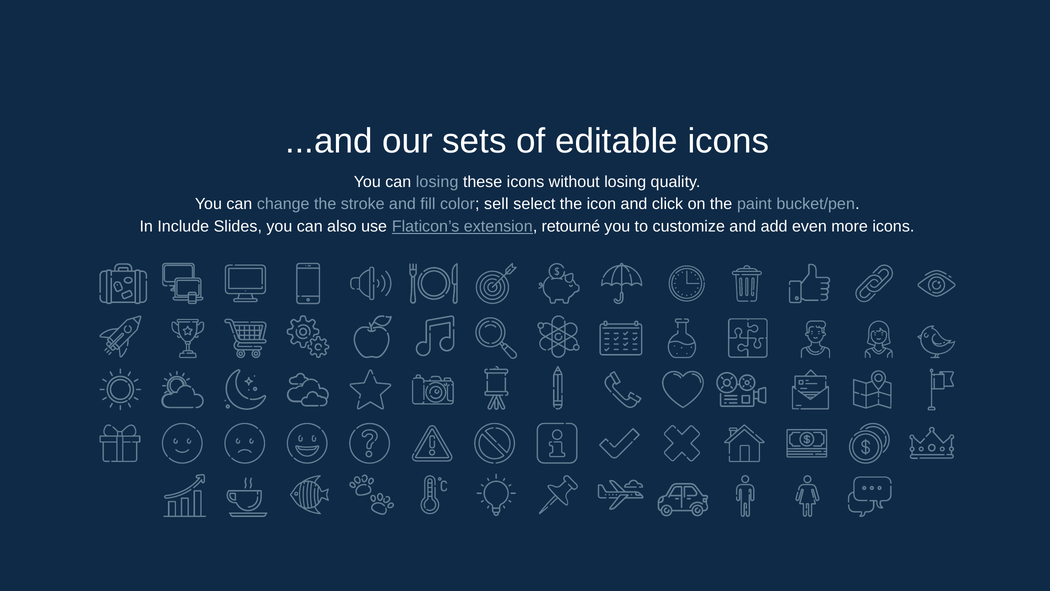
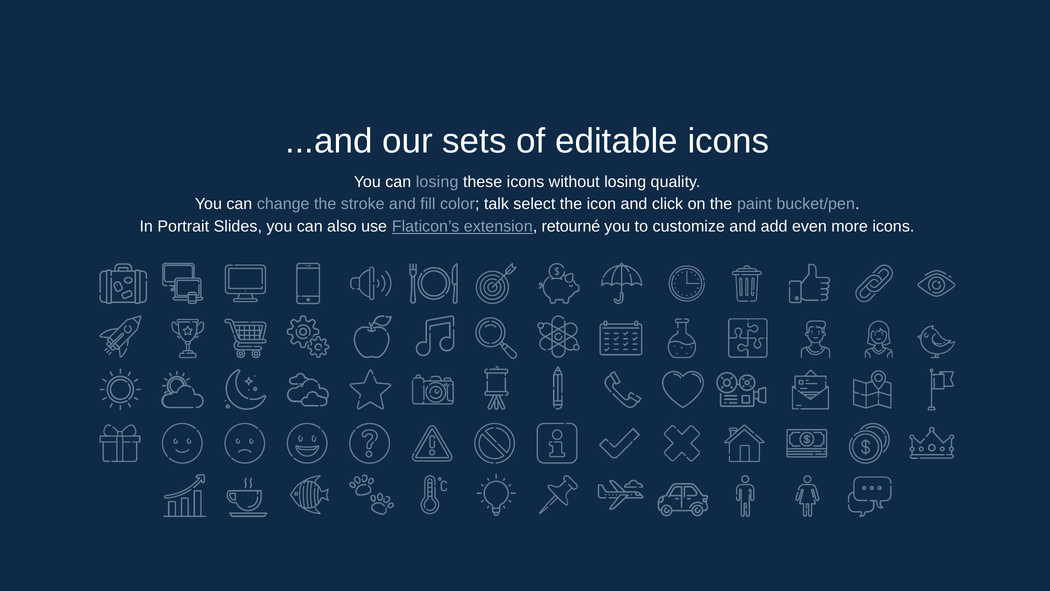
sell: sell -> talk (496, 204)
Include: Include -> Portrait (183, 226)
